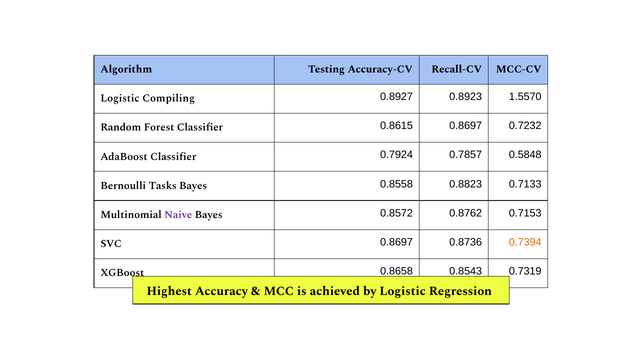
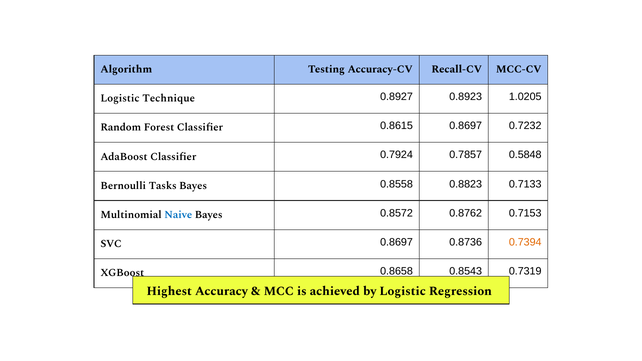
Compiling: Compiling -> Technique (169, 98)
1.5570: 1.5570 -> 1.0205 (525, 97)
Naive colour: purple -> blue (178, 215)
